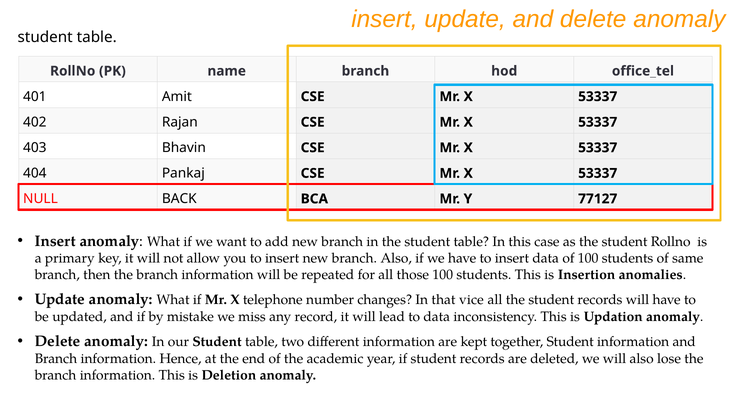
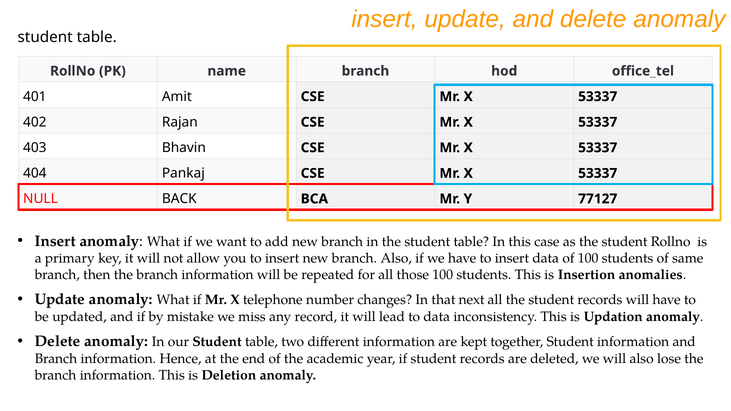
vice: vice -> next (472, 300)
